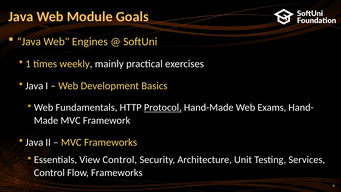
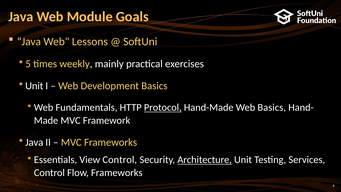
Engines: Engines -> Lessons (90, 42)
1: 1 -> 5 (28, 64)
Java: Java -> Unit (34, 86)
Web Exams: Exams -> Basics (272, 107)
Architecture underline: none -> present (205, 160)
